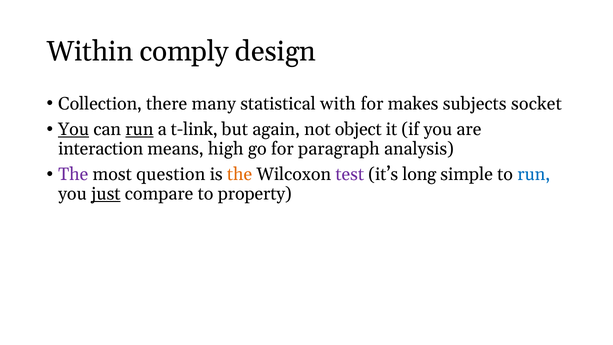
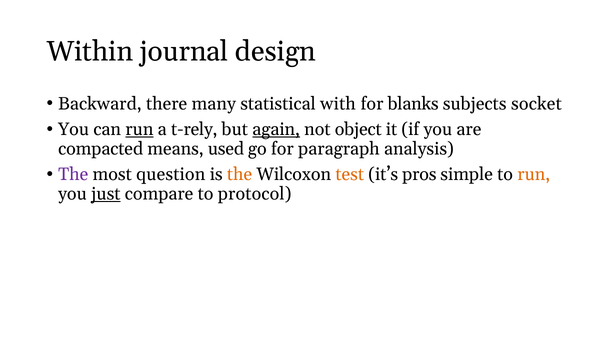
comply: comply -> journal (184, 51)
Collection: Collection -> Backward (100, 104)
makes: makes -> blanks (413, 104)
You underline: present -> none (74, 129)
t-link: t-link -> t-rely (194, 129)
again underline: none -> present (276, 129)
interaction: interaction -> compacted (101, 149)
high: high -> used (226, 149)
test colour: purple -> orange (350, 174)
long: long -> pros (419, 174)
run colour: blue -> orange (534, 174)
property: property -> protocol (255, 194)
